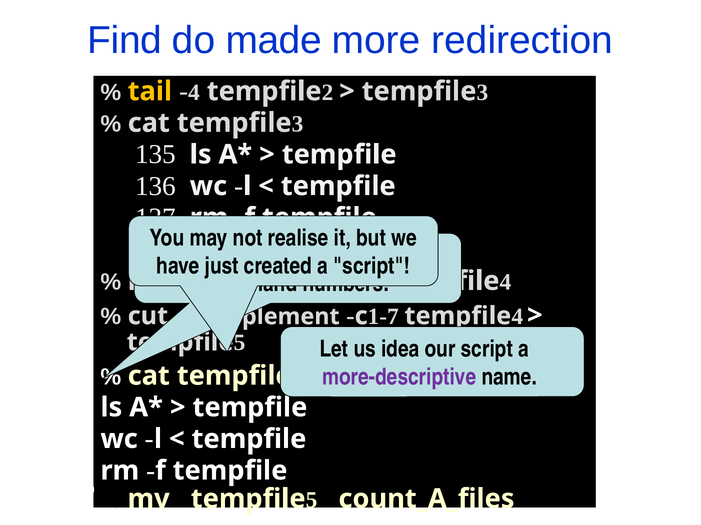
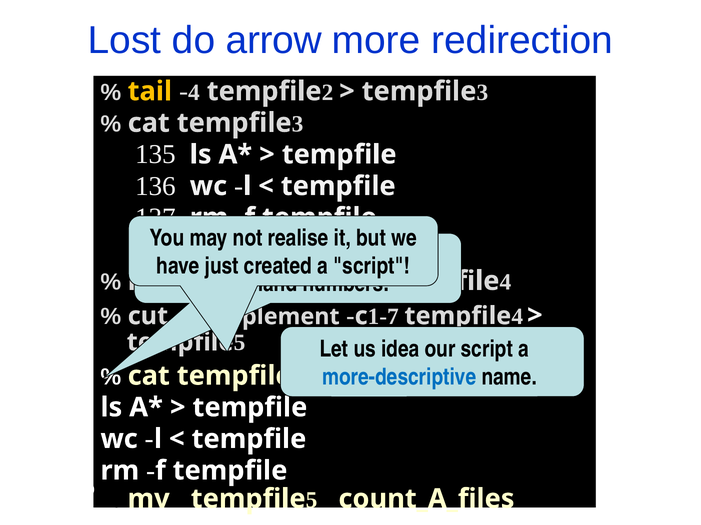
Find: Find -> Lost (125, 41)
made: made -> arrow (274, 41)
more-descriptive colour: purple -> blue (399, 378)
